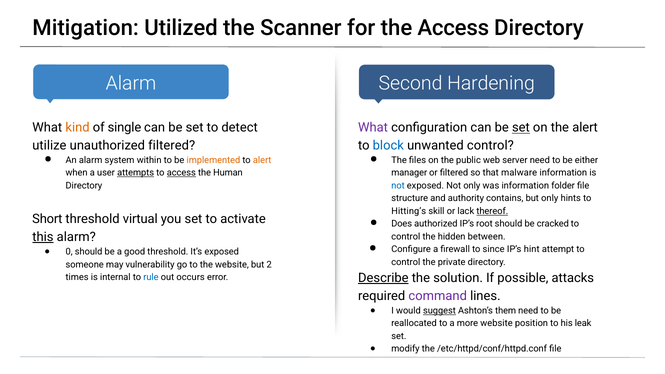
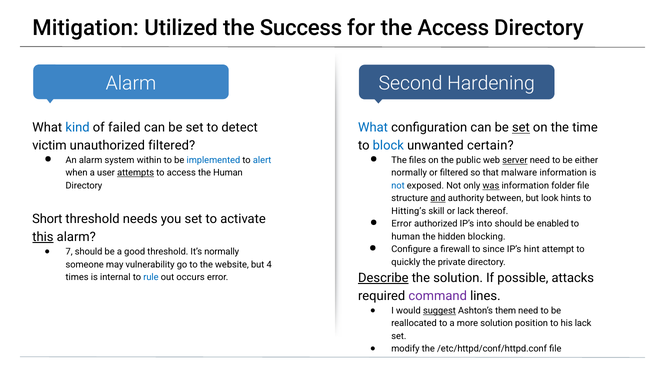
Scanner: Scanner -> Success (301, 28)
kind colour: orange -> blue (78, 128)
single: single -> failed (124, 128)
What colour: purple -> blue (373, 128)
the alert: alert -> time (585, 128)
utilize: utilize -> victim (49, 145)
unwanted control: control -> certain (490, 146)
implemented colour: orange -> blue (213, 160)
alert colour: orange -> blue (262, 160)
server underline: none -> present (515, 160)
access underline: present -> none (181, 173)
manager: manager -> normally (409, 173)
was underline: none -> present (491, 186)
and underline: none -> present (438, 198)
contains: contains -> between (505, 198)
but only: only -> look (550, 198)
thereof underline: present -> none (492, 211)
virtual: virtual -> needs (140, 219)
Does: Does -> Error (402, 224)
root: root -> into (484, 224)
cracked: cracked -> enabled (553, 224)
control: control -> human (406, 237)
between: between -> blocking (487, 237)
0: 0 -> 7 (69, 252)
It’s exposed: exposed -> normally (222, 252)
control: control -> quickly (406, 262)
2: 2 -> 4 (269, 265)
more website: website -> solution (497, 323)
his leak: leak -> lack (583, 323)
